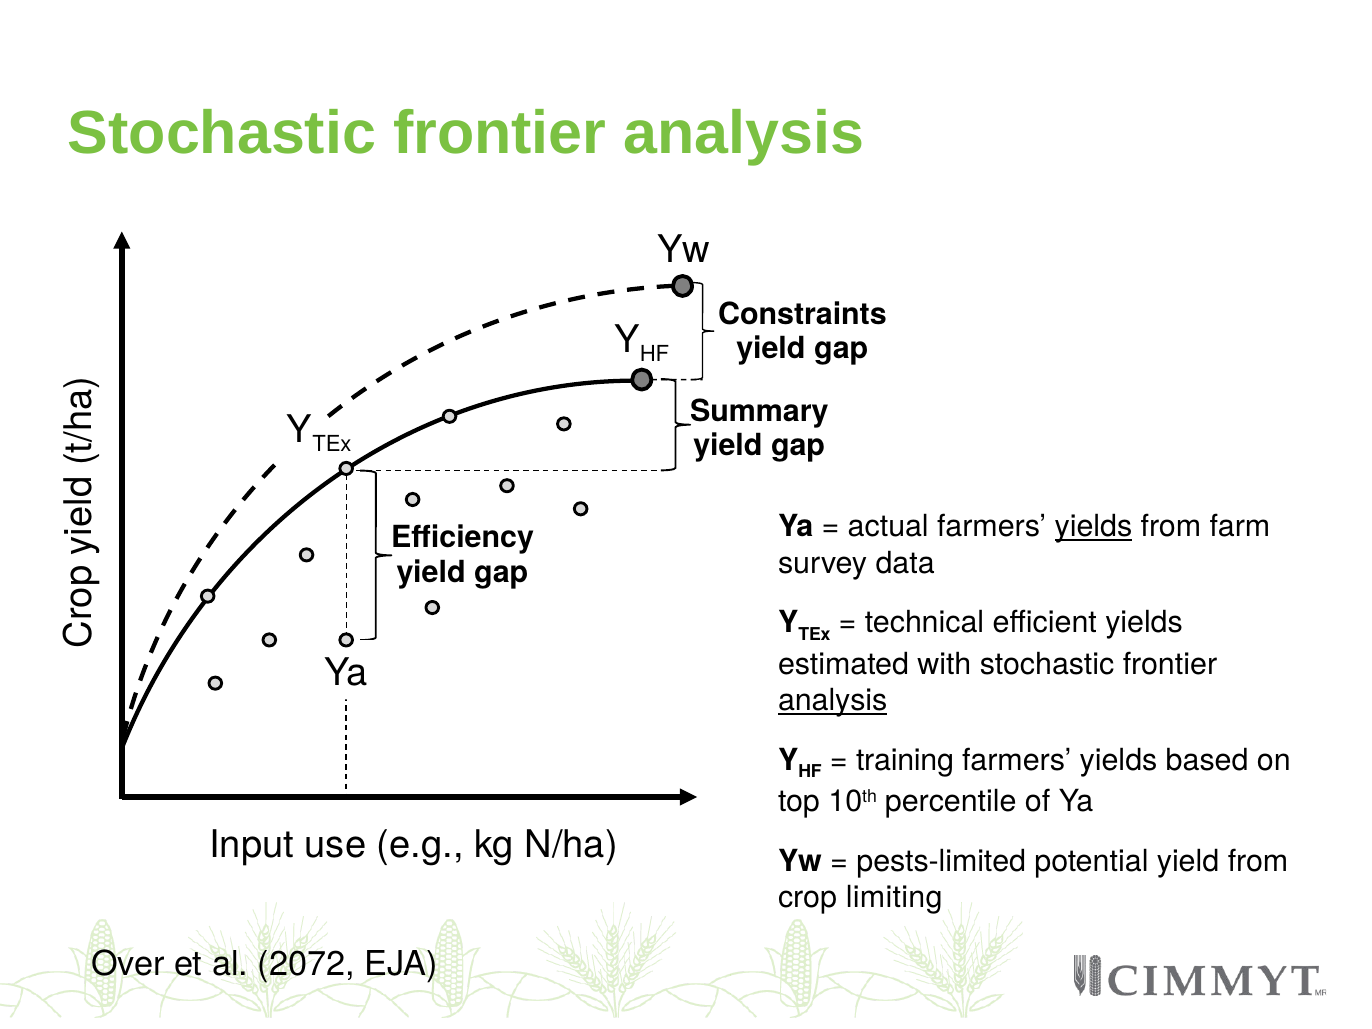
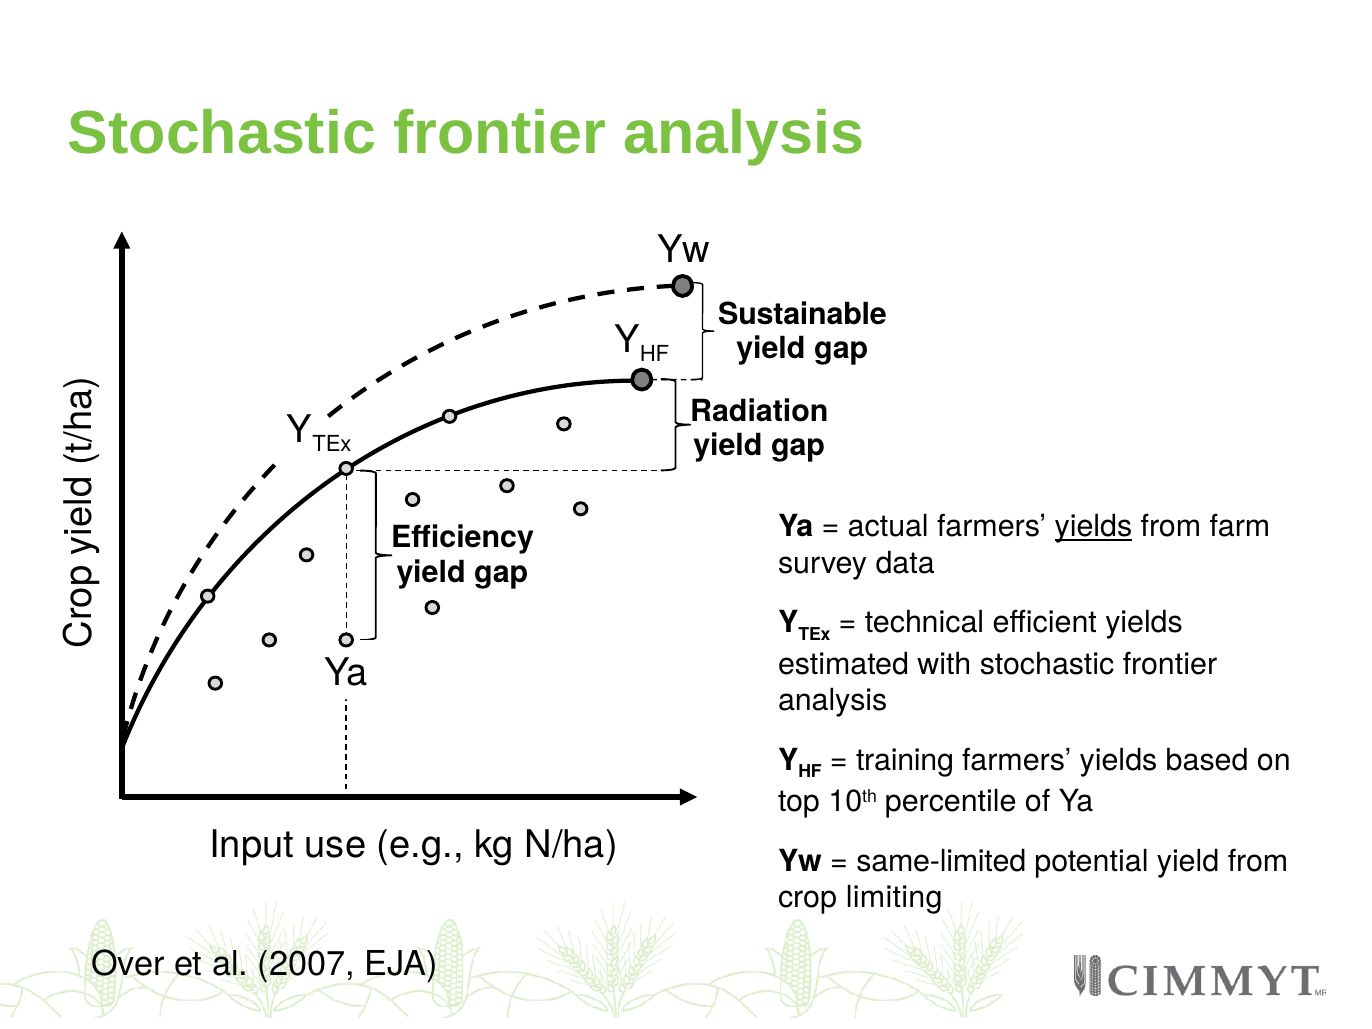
Constraints: Constraints -> Sustainable (803, 314)
Summary: Summary -> Radiation (759, 411)
analysis underline: present -> none (833, 701)
pests-limited: pests-limited -> same-limited (941, 861)
2072: 2072 -> 2007 (306, 964)
